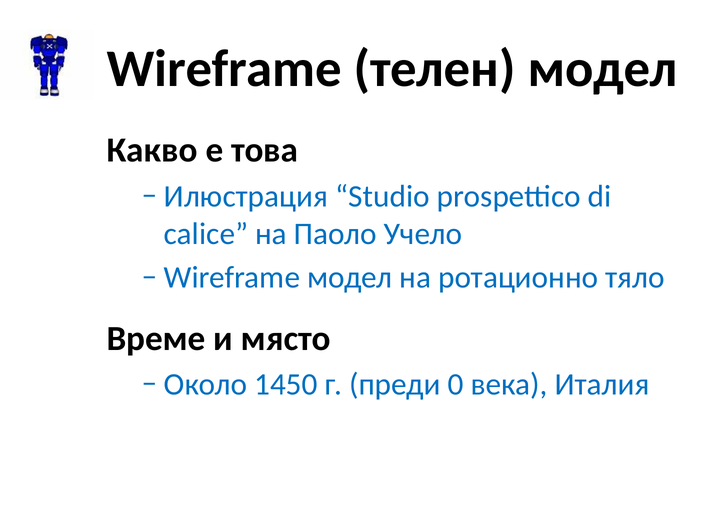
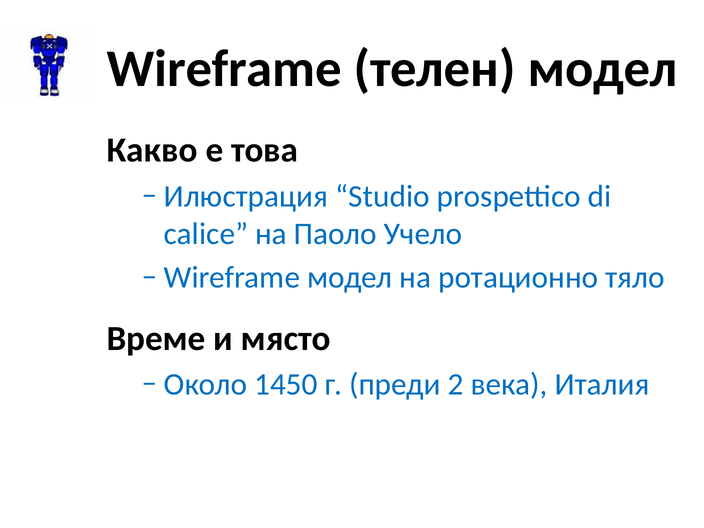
0: 0 -> 2 (456, 384)
